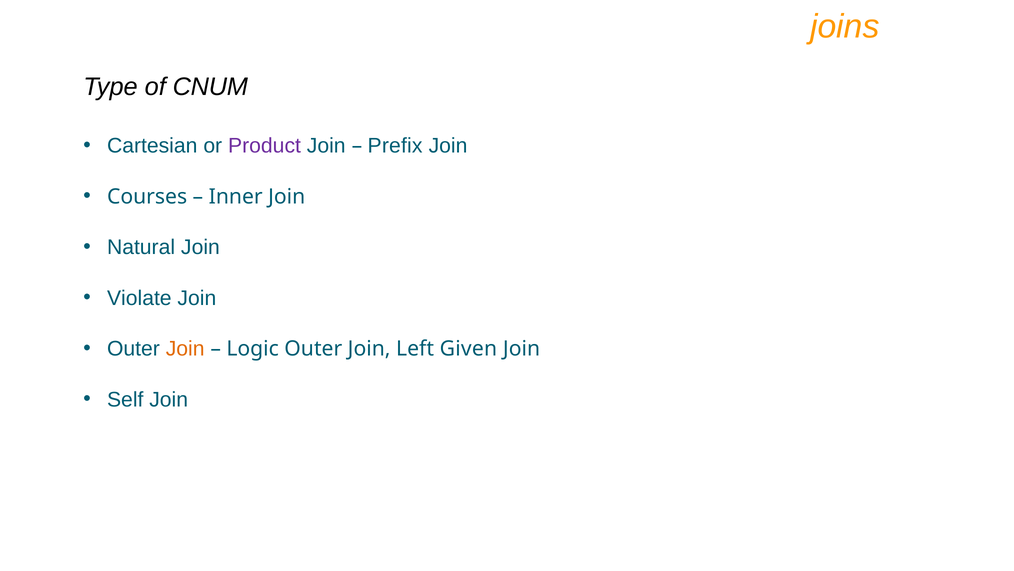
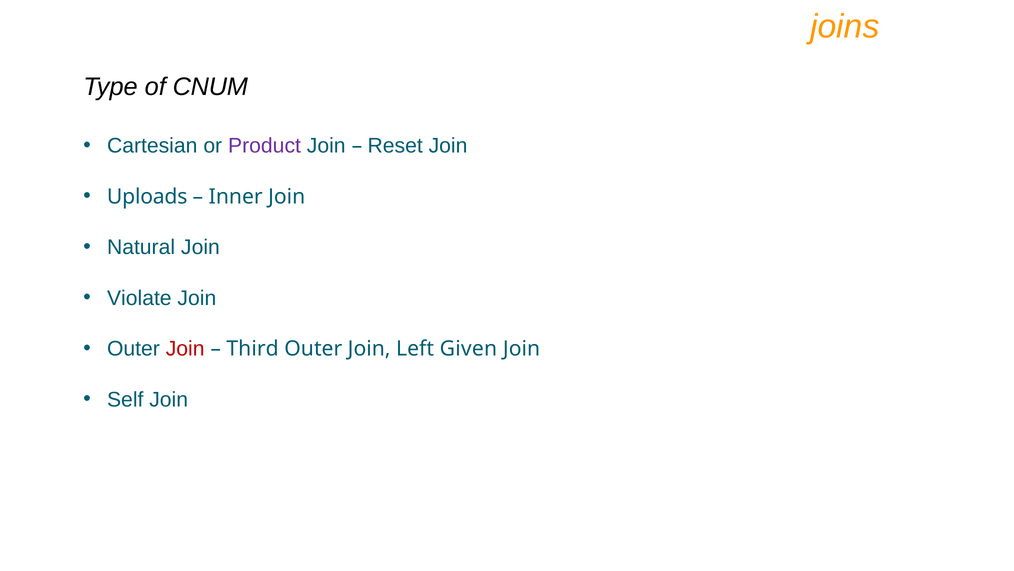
Prefix: Prefix -> Reset (395, 146)
Courses: Courses -> Uploads (147, 196)
Join colour: orange -> red (185, 348)
Logic: Logic -> Third (253, 348)
